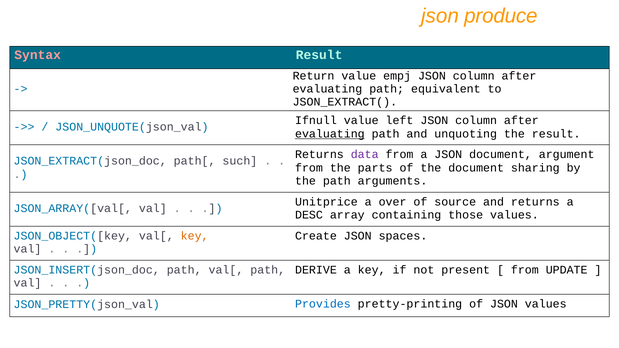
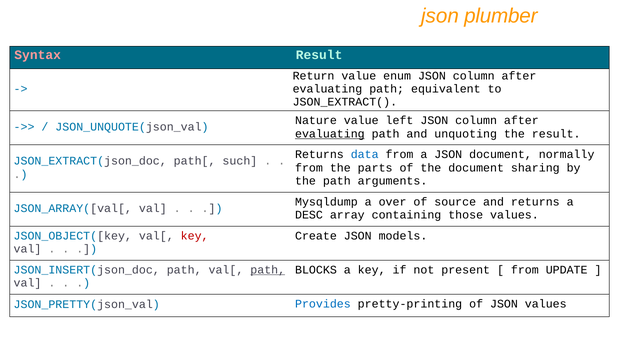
produce: produce -> plumber (501, 16)
empj: empj -> enum (397, 76)
Ifnull: Ifnull -> Nature (316, 121)
data colour: purple -> blue (365, 155)
argument: argument -> normally (567, 155)
Unitprice: Unitprice -> Mysqldump (326, 202)
key colour: orange -> red (195, 236)
spaces: spaces -> models (403, 236)
path underline: none -> present (268, 270)
DERIVE: DERIVE -> BLOCKS (316, 270)
